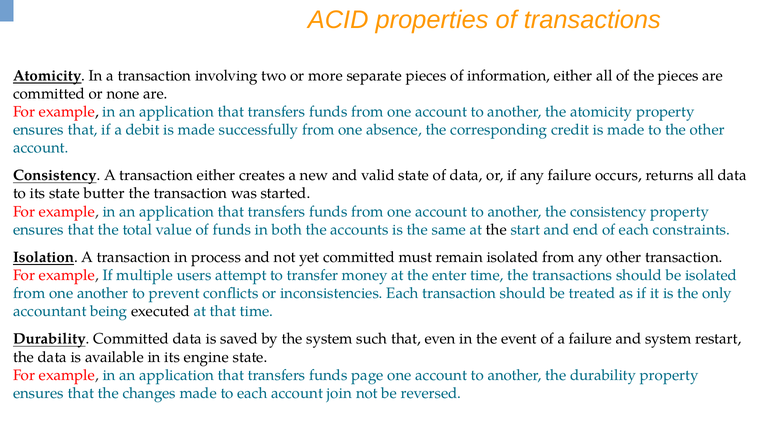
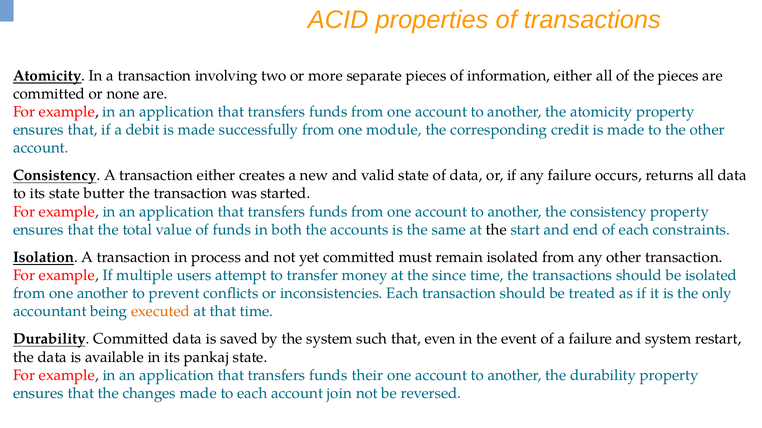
absence: absence -> module (394, 130)
enter: enter -> since (449, 276)
executed colour: black -> orange (160, 312)
engine: engine -> pankaj (206, 358)
page: page -> their (367, 376)
